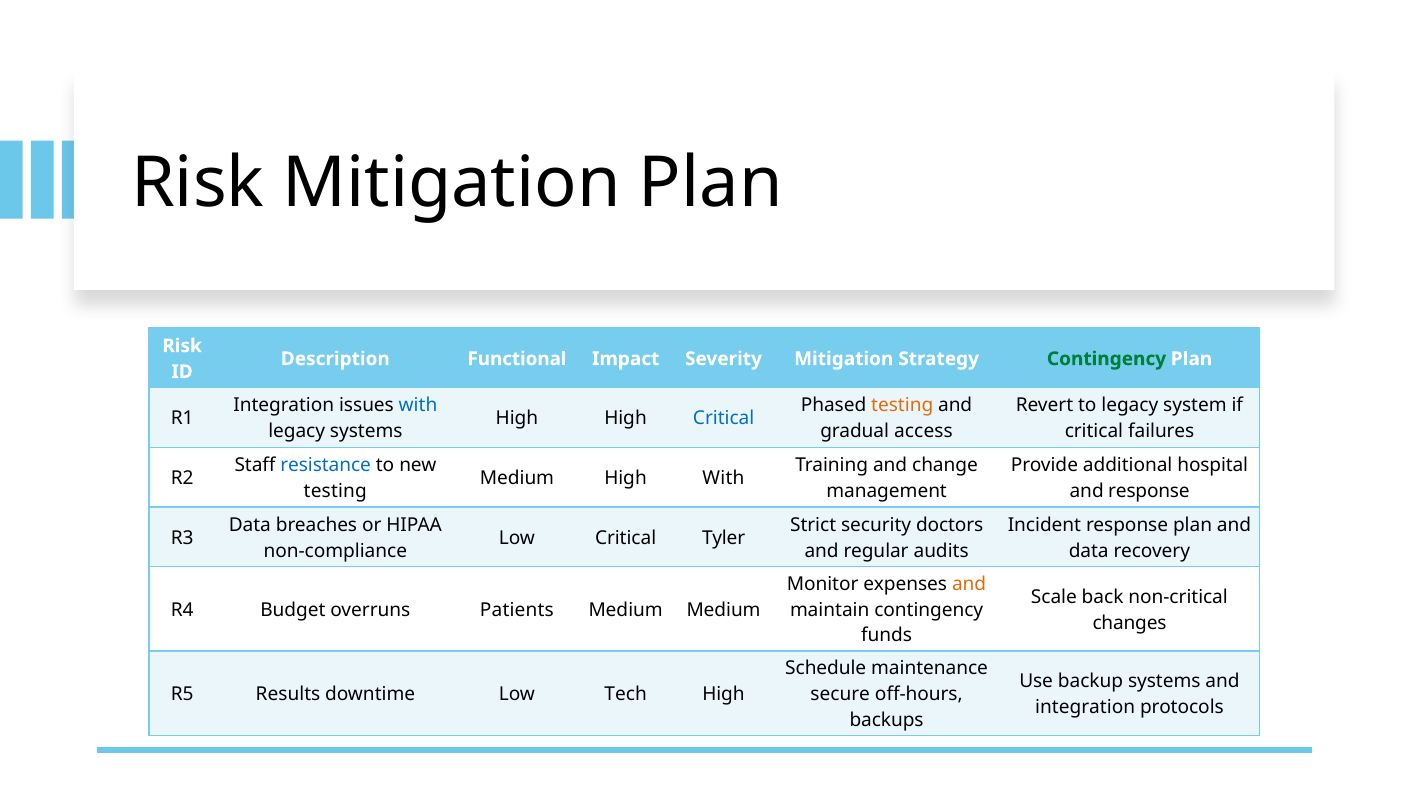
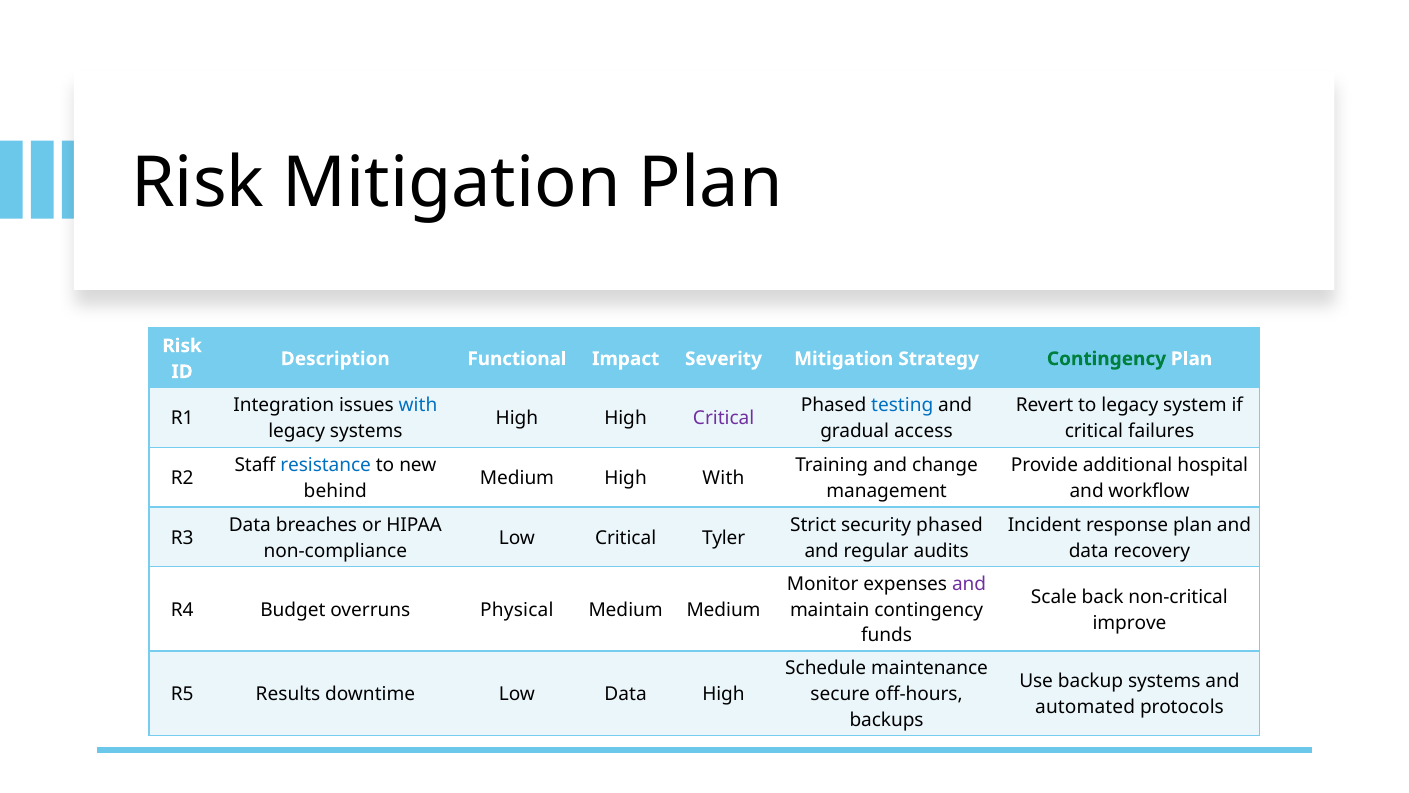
testing colour: orange -> blue (902, 405)
Critical colour: blue -> purple (724, 418)
testing: testing -> behind (335, 491)
and response: response -> workflow (1149, 491)
security doctors: doctors -> phased (949, 525)
and colour: orange -> purple (969, 584)
Patients: Patients -> Physical (517, 609)
changes: changes -> improve (1129, 622)
Low Tech: Tech -> Data (626, 694)
integration: integration -> automated (1085, 707)
